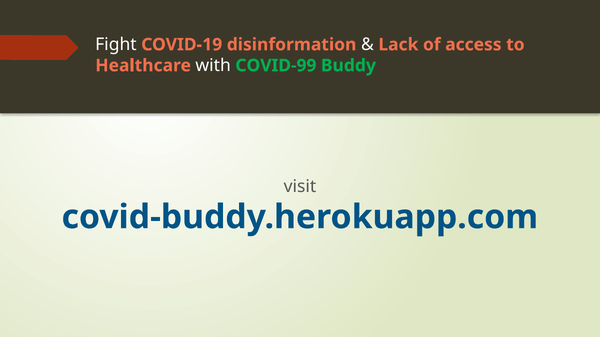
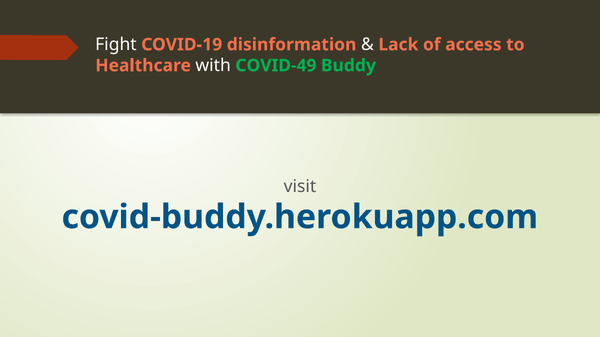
COVID-99: COVID-99 -> COVID-49 (276, 66)
